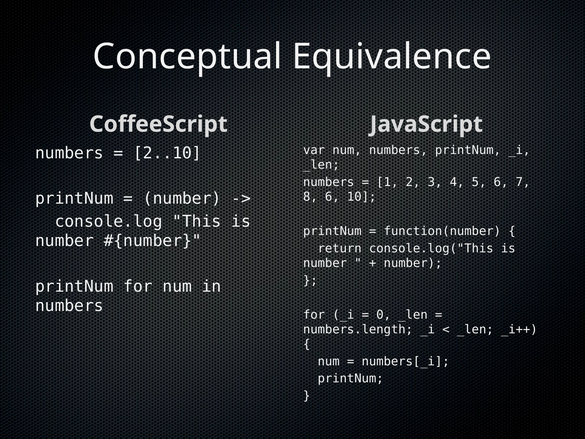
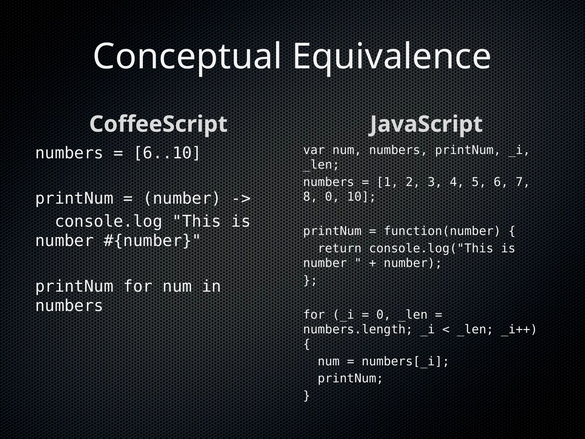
2..10: 2..10 -> 6..10 (167, 153)
8 6: 6 -> 0 (332, 197)
